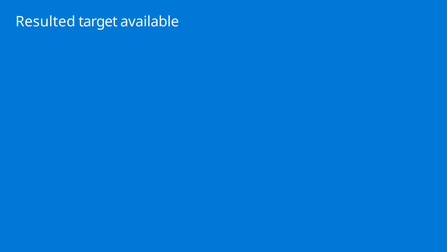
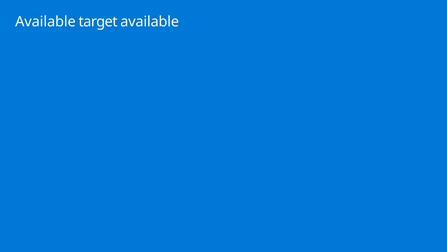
Resulted: Resulted -> Available (46, 22)
